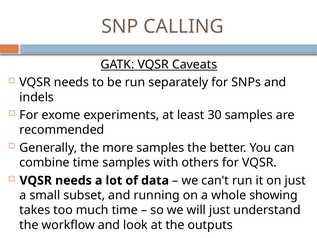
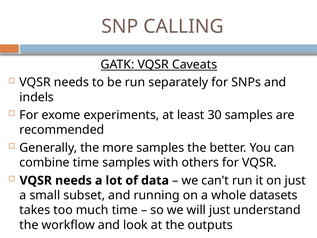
showing: showing -> datasets (273, 195)
